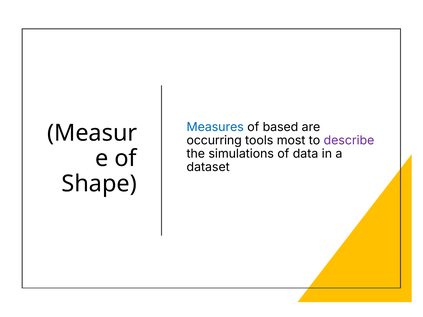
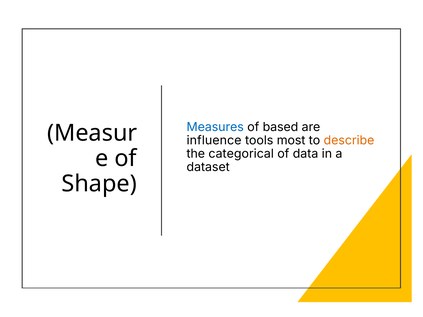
occurring: occurring -> influence (214, 141)
describe colour: purple -> orange (349, 141)
simulations: simulations -> categorical (241, 154)
